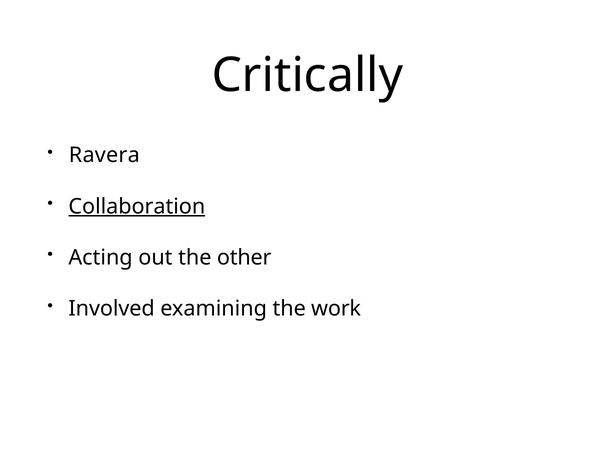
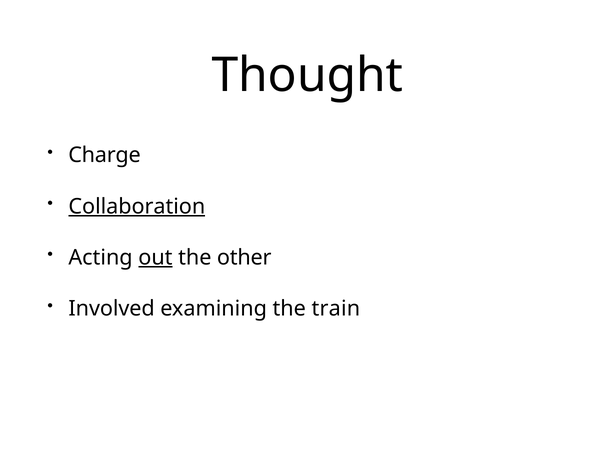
Critically: Critically -> Thought (307, 75)
Ravera: Ravera -> Charge (105, 155)
out underline: none -> present (155, 258)
work: work -> train (336, 309)
